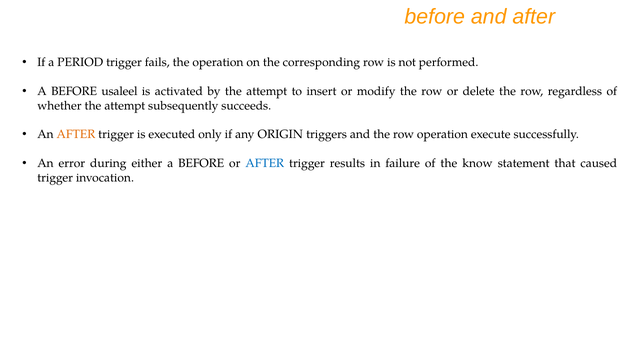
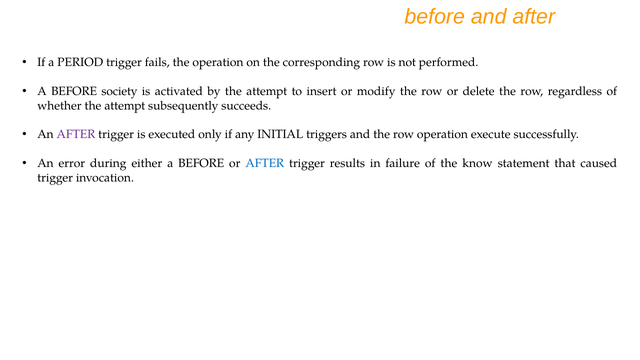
usaleel: usaleel -> society (119, 91)
AFTER colour: orange -> purple (76, 134)
ORIGIN: ORIGIN -> INITIAL (280, 134)
